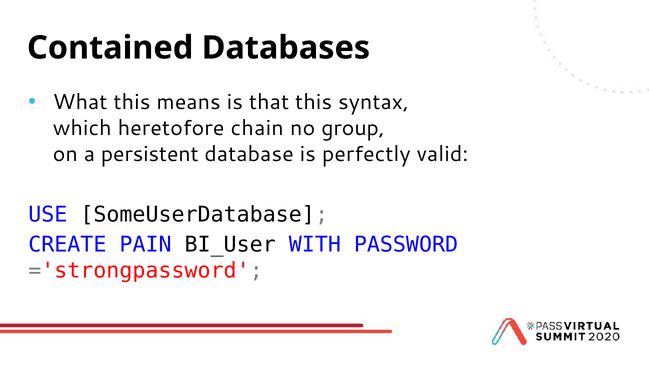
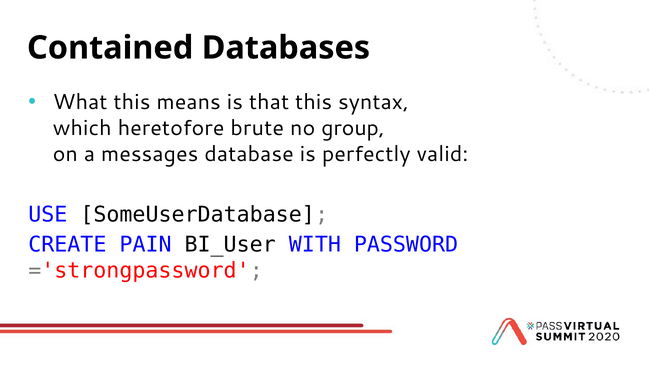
chain: chain -> brute (257, 128)
persistent: persistent -> messages (150, 154)
